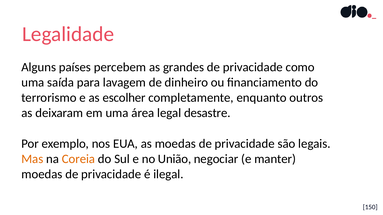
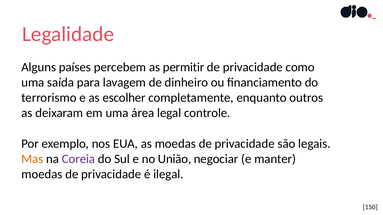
grandes: grandes -> permitir (184, 67)
desastre: desastre -> controle (207, 113)
Coreia colour: orange -> purple (79, 159)
